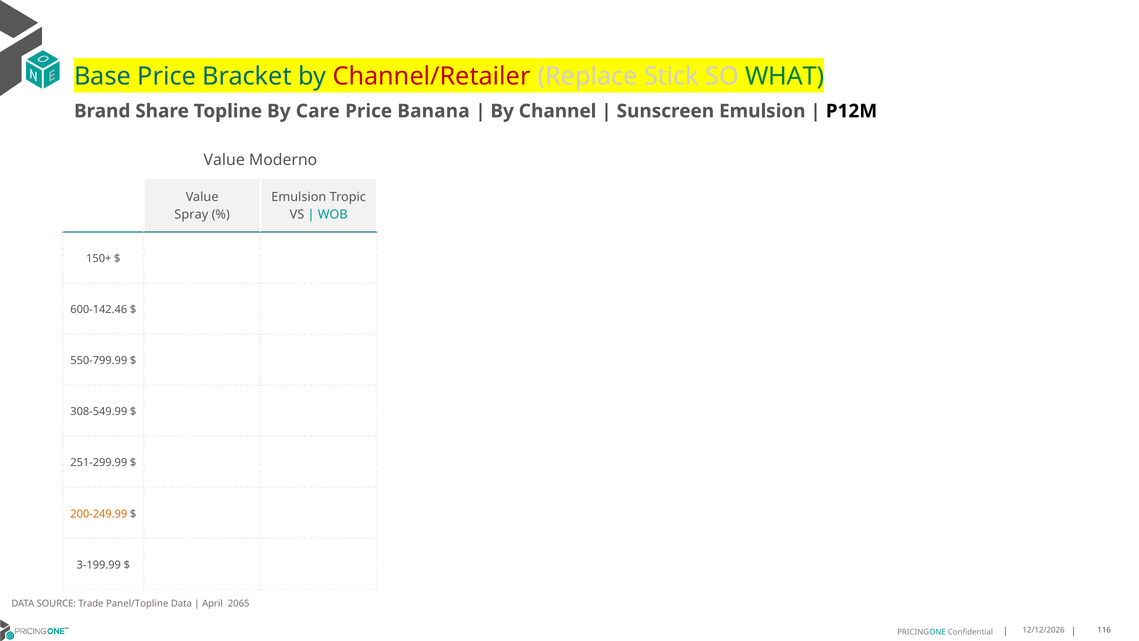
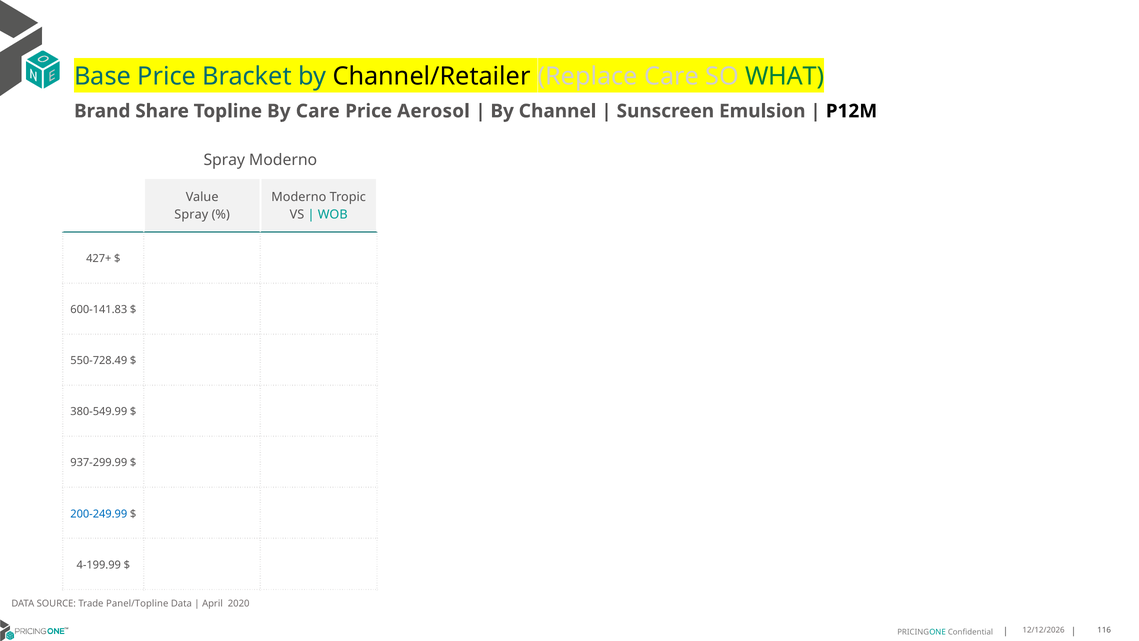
Channel/Retailer colour: red -> black (432, 77)
Replace Stick: Stick -> Care (671, 77)
Banana: Banana -> Aerosol (433, 111)
Value: Value -> Spray (224, 160)
Emulsion: Emulsion -> Moderno (299, 197)
150+: 150+ -> 427+ (99, 258)
600-142.46: 600-142.46 -> 600-141.83 (99, 310)
550-799.99: 550-799.99 -> 550-728.49 (99, 361)
308-549.99: 308-549.99 -> 380-549.99 (99, 412)
251-299.99: 251-299.99 -> 937-299.99 (99, 463)
200-249.99 colour: orange -> blue (99, 514)
3-199.99: 3-199.99 -> 4-199.99 (99, 565)
2065: 2065 -> 2020 (239, 603)
